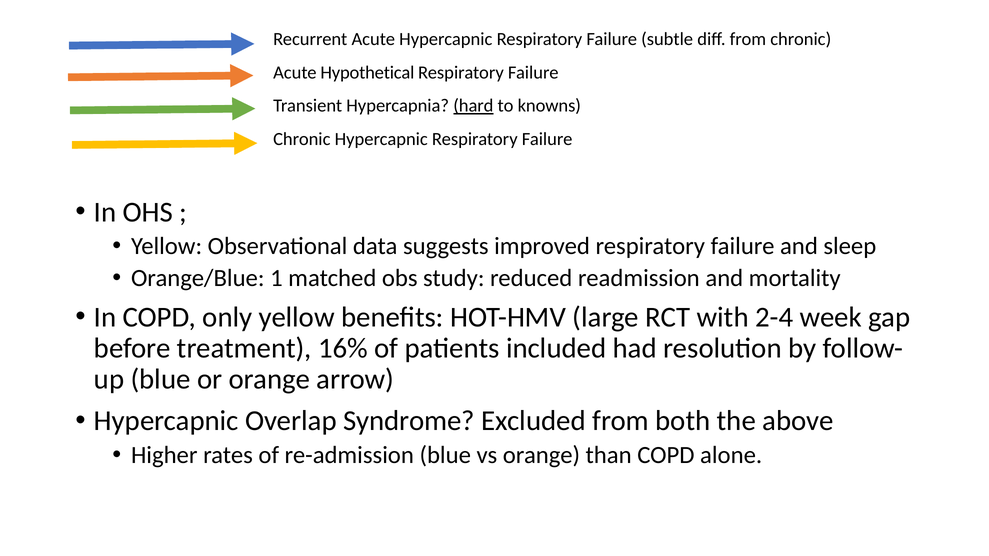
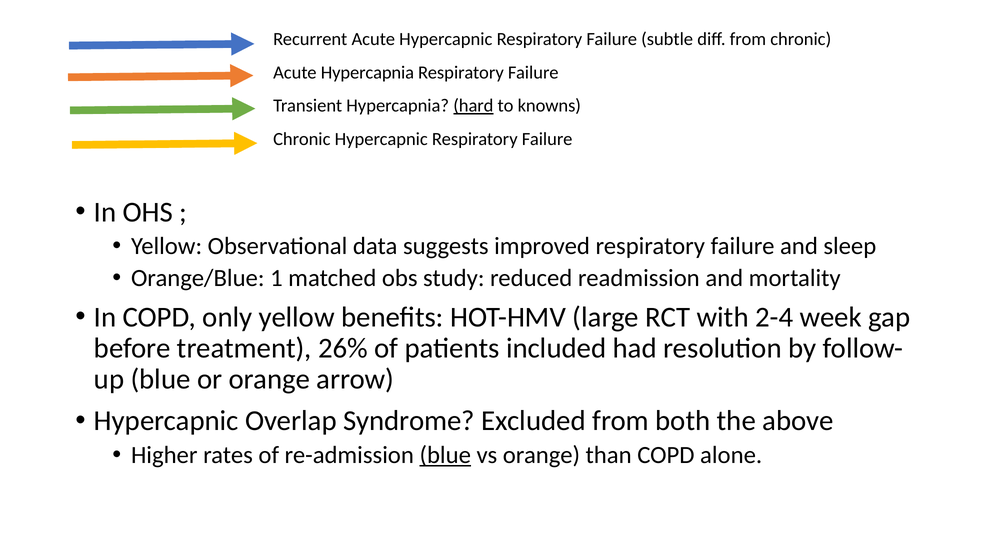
Acute Hypothetical: Hypothetical -> Hypercapnia (367, 72)
16%: 16% -> 26% (343, 348)
blue underline: none -> present (445, 455)
